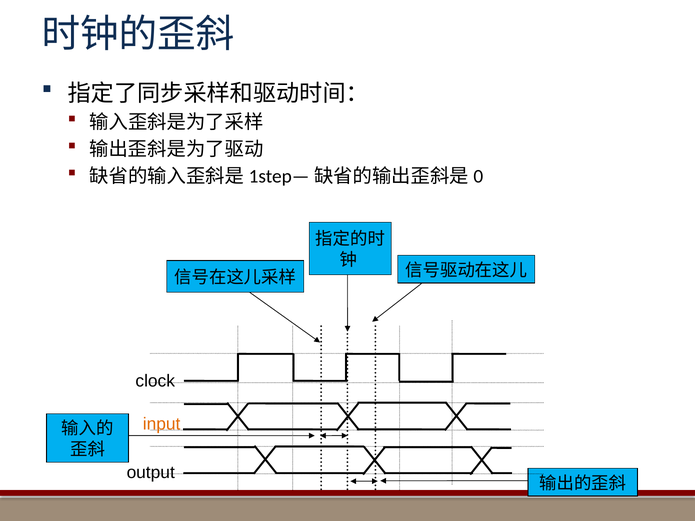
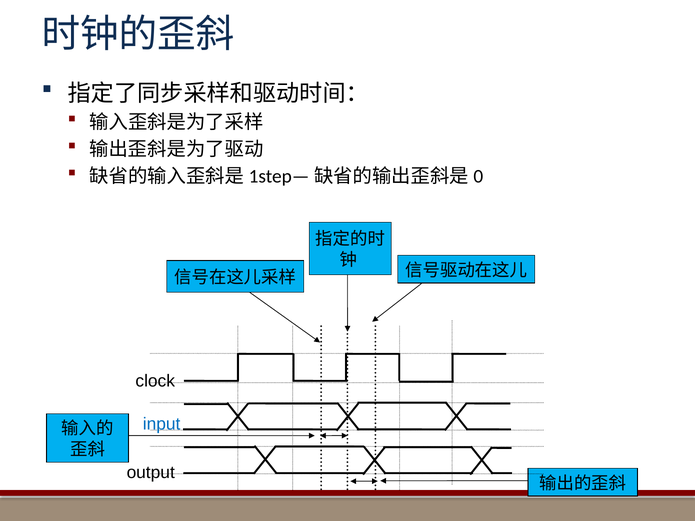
input colour: orange -> blue (162, 424)
